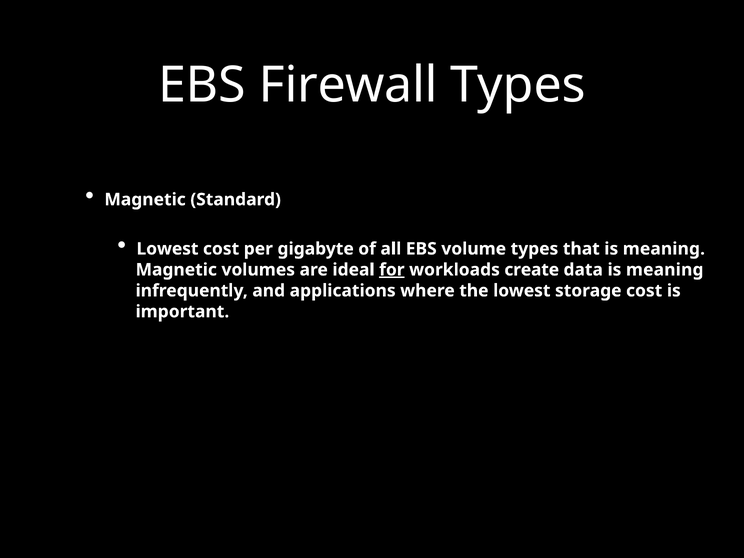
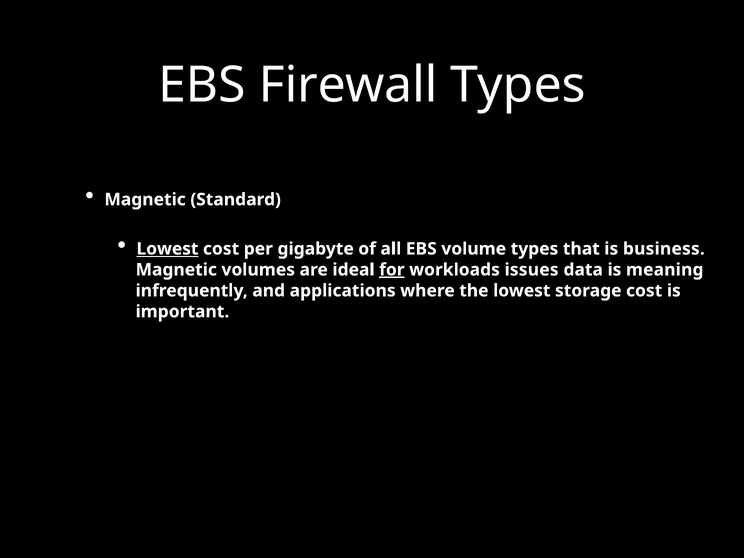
Lowest underline: none -> present (167, 249)
that is meaning: meaning -> business (664, 249)
create: create -> issues (532, 270)
